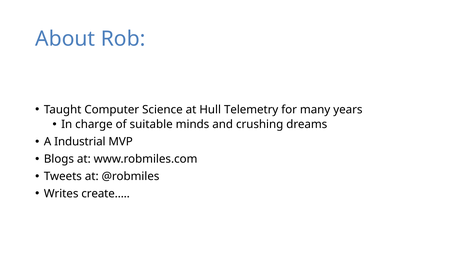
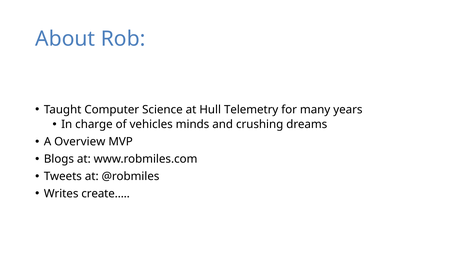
suitable: suitable -> vehicles (151, 124)
Industrial: Industrial -> Overview (80, 142)
